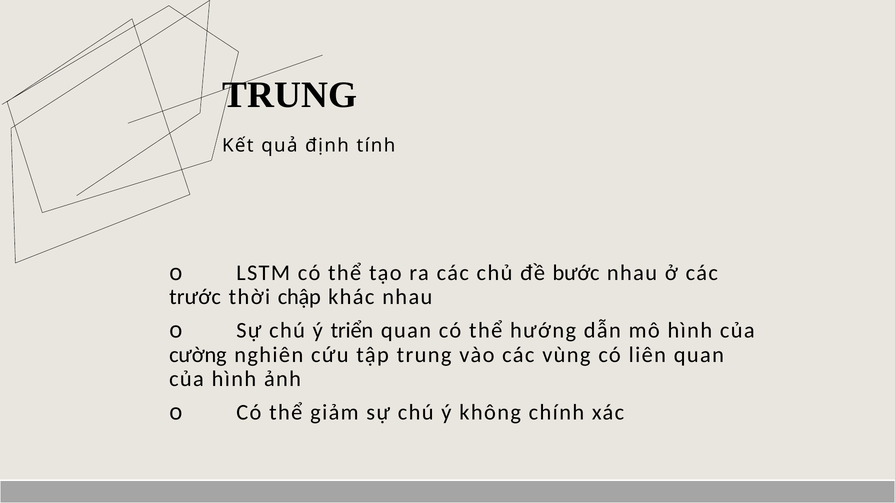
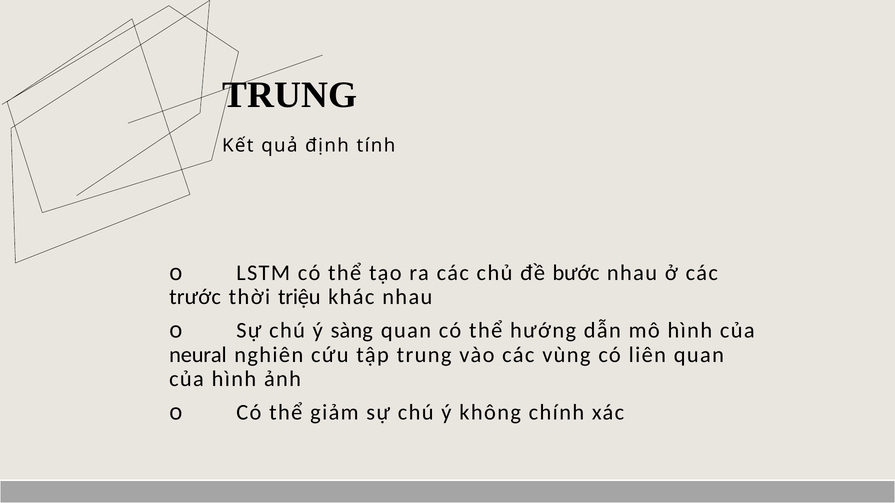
chập: chập -> triệu (299, 297)
triển: triển -> sàng (352, 331)
cường: cường -> neural (198, 355)
